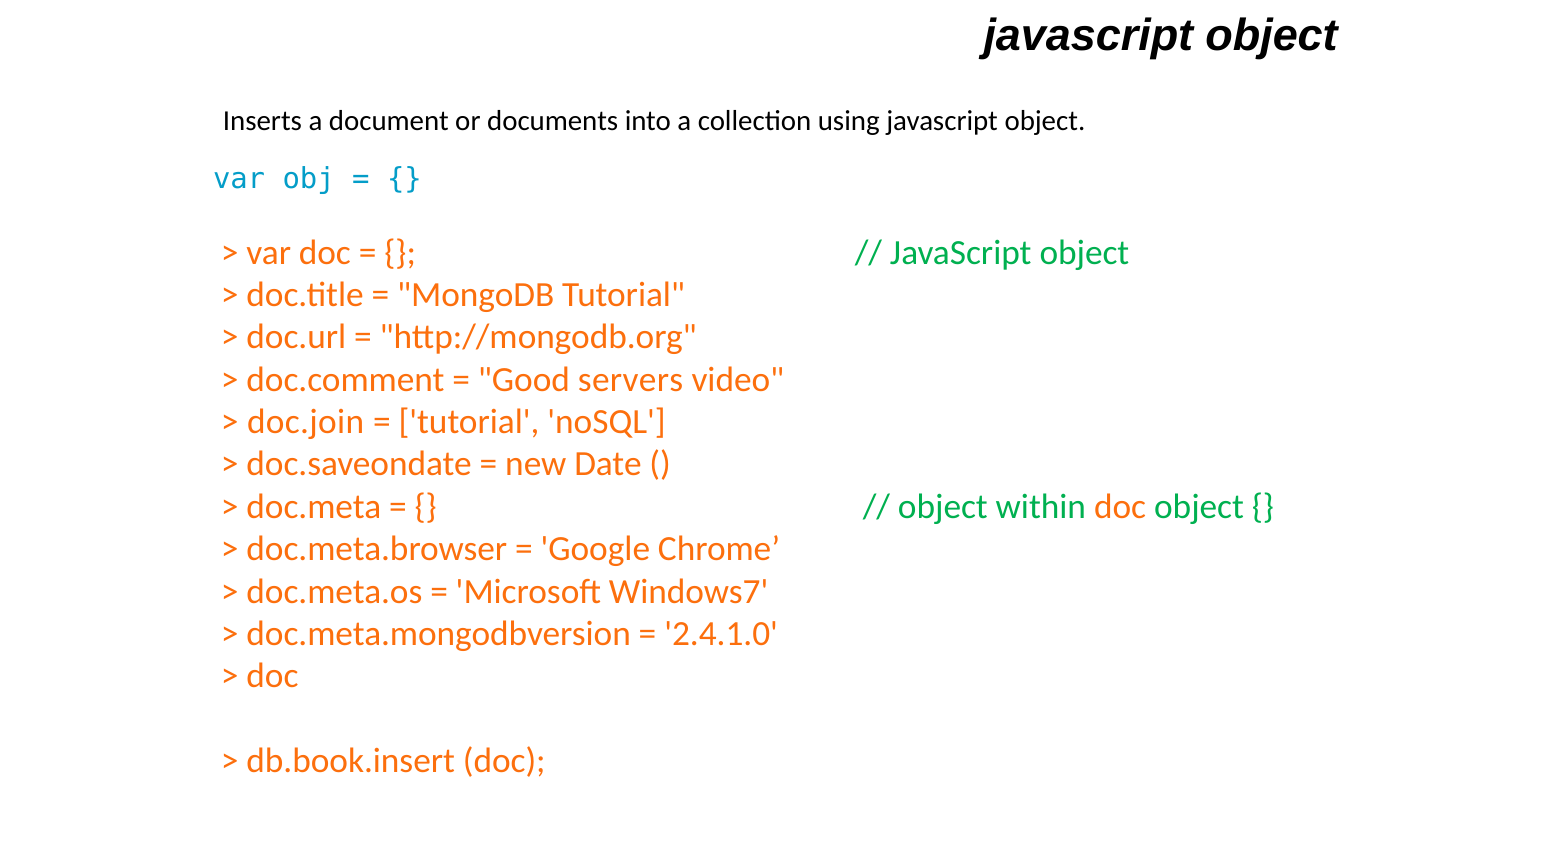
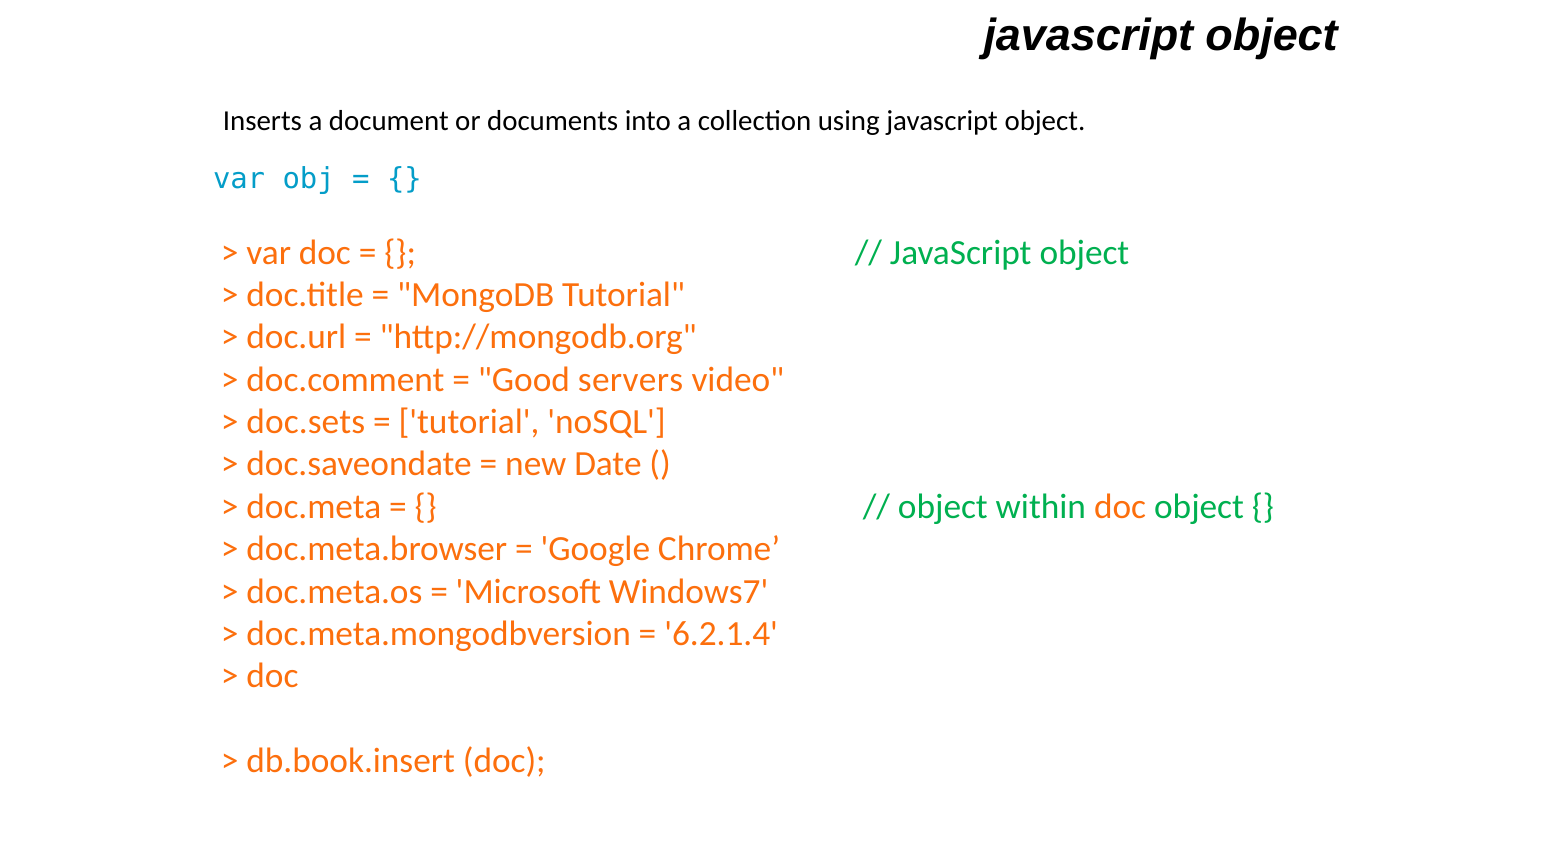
doc.join: doc.join -> doc.sets (306, 422)
2.4.1.0: 2.4.1.0 -> 6.2.1.4 (721, 634)
